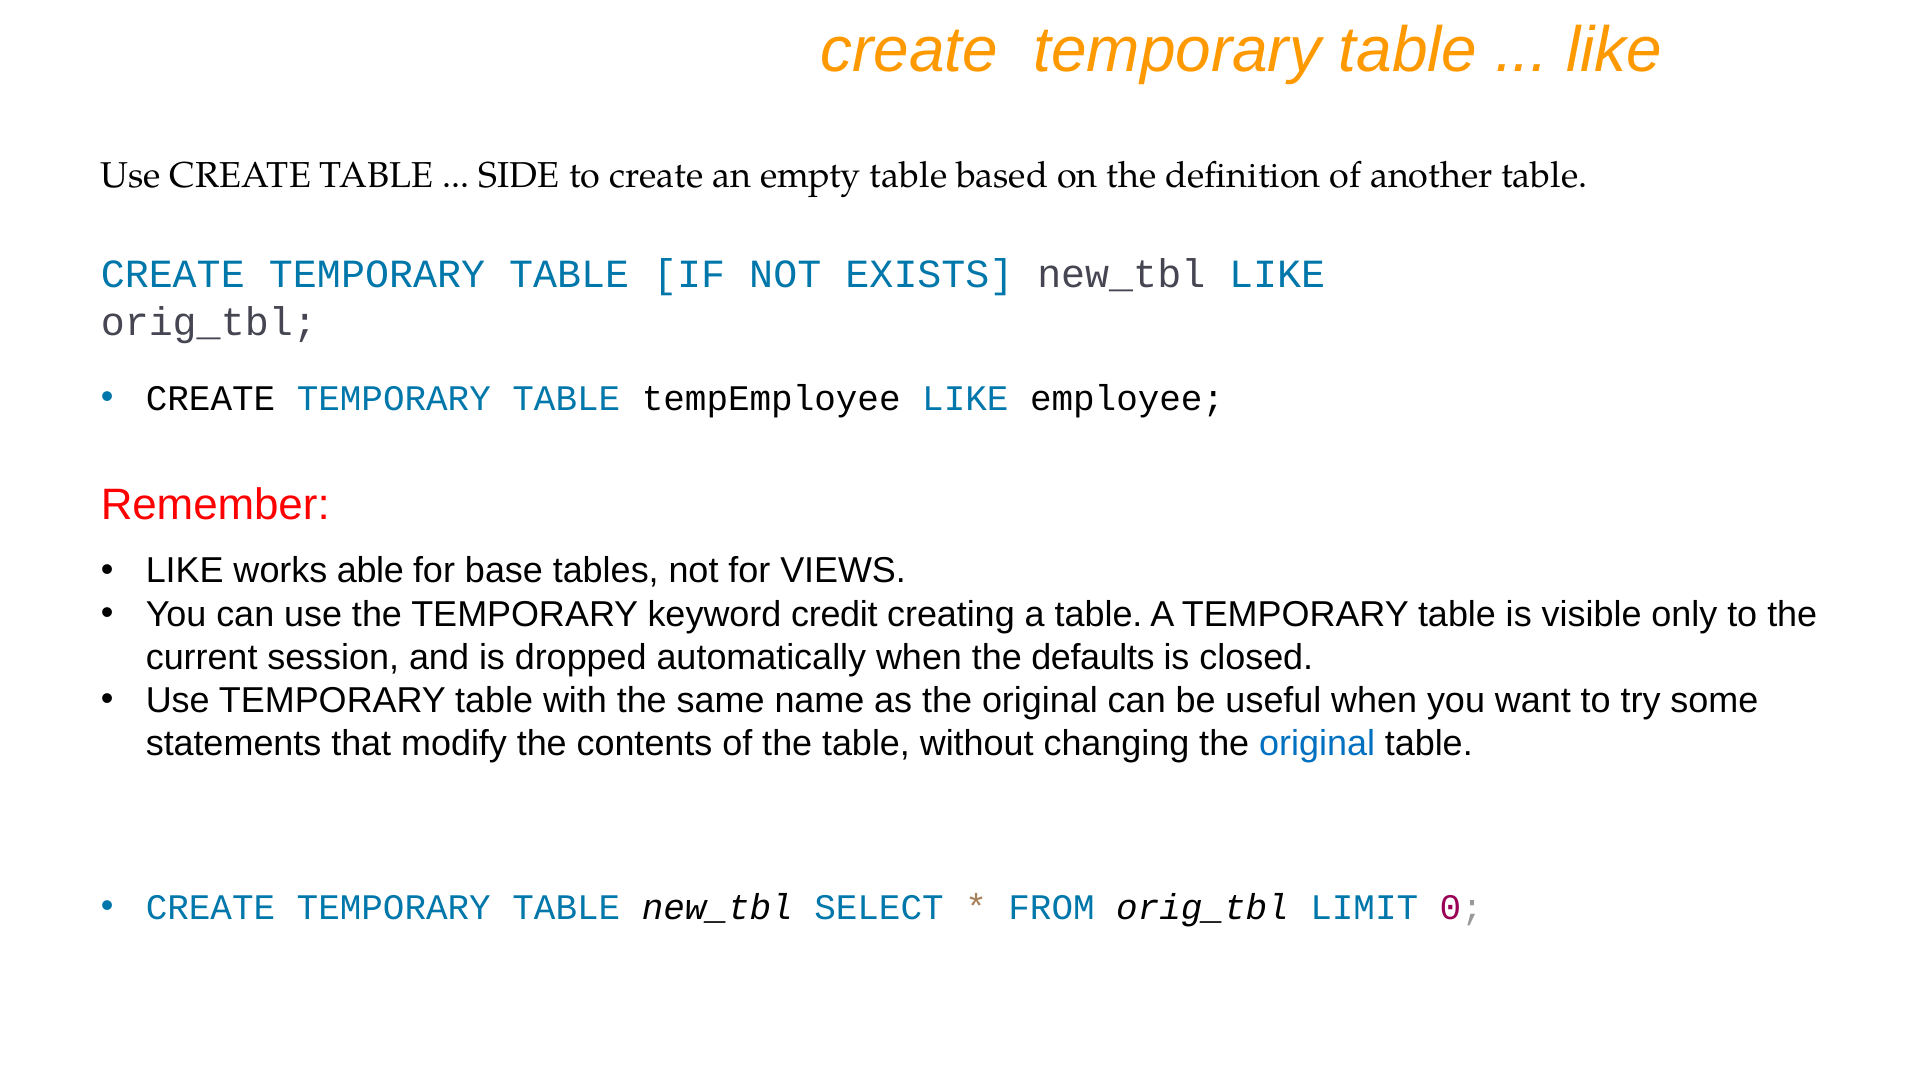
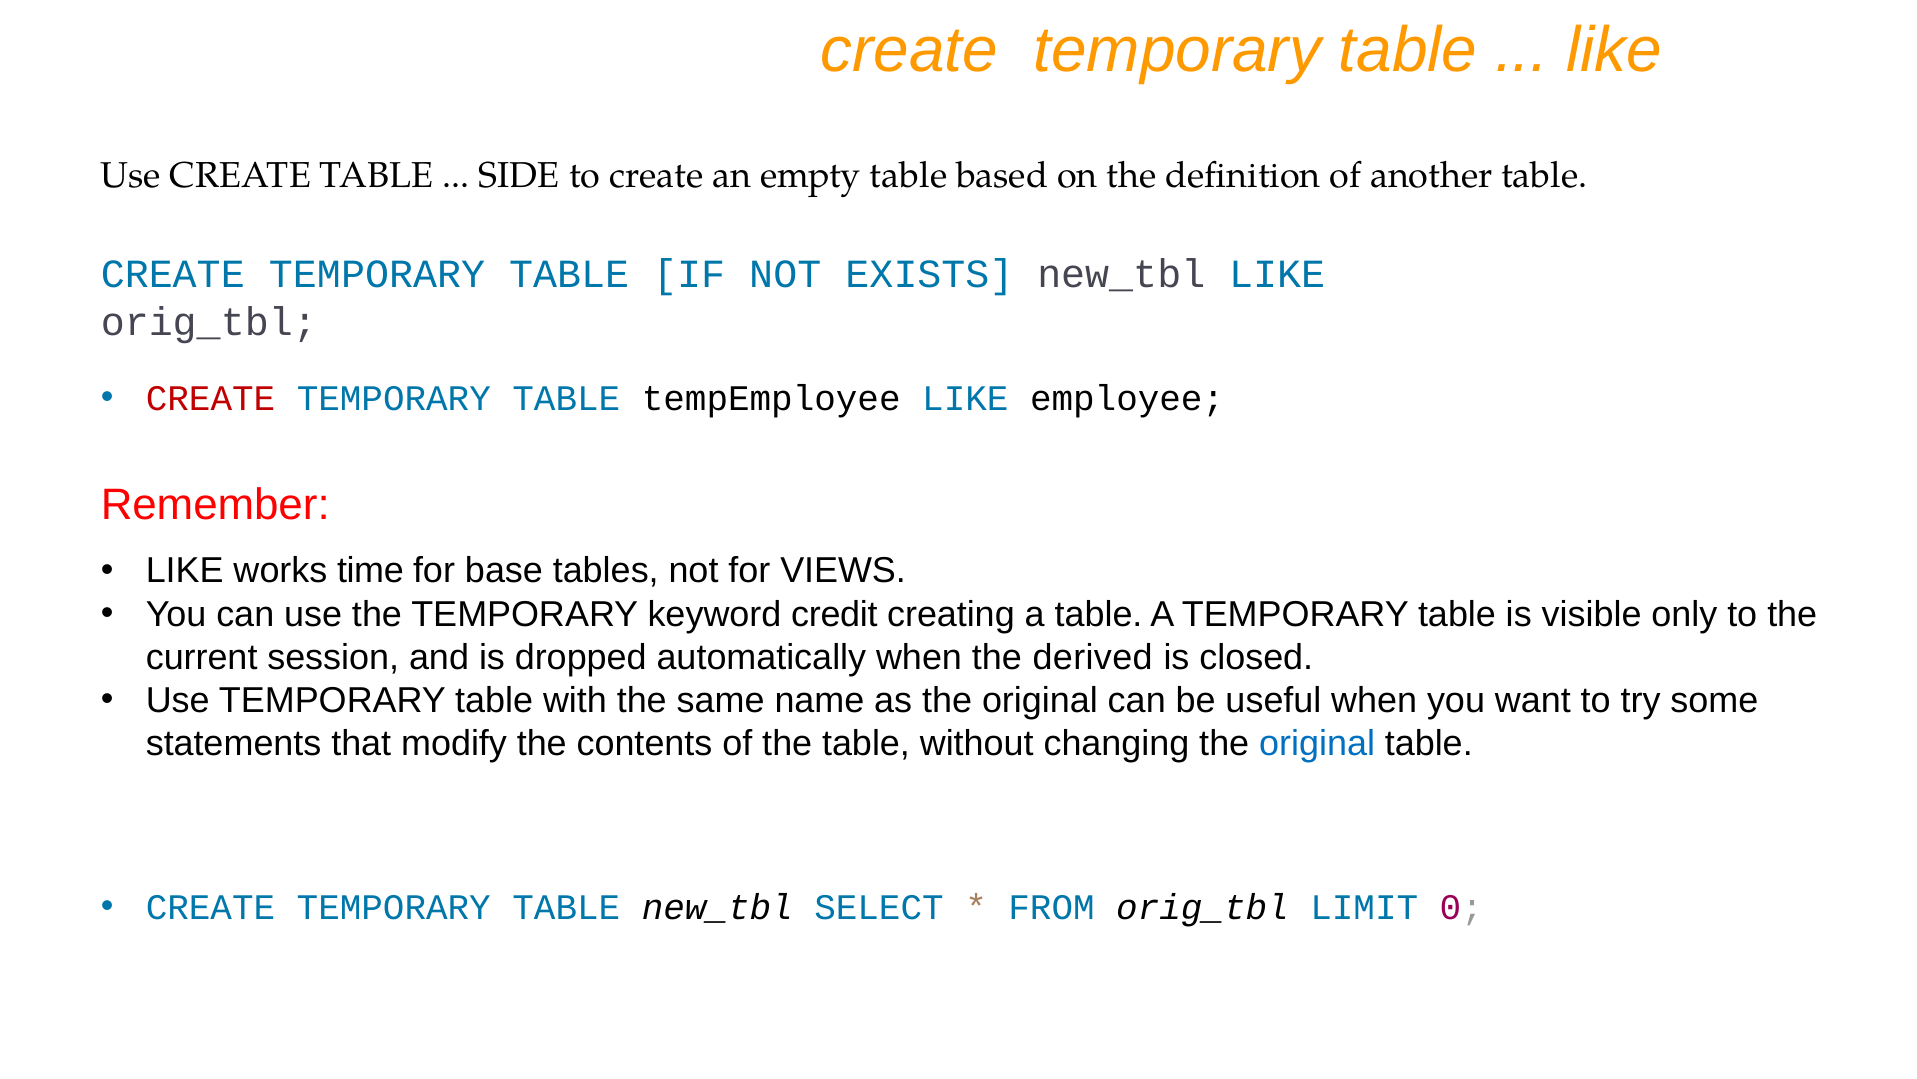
CREATE colour: black -> red (211, 398)
able: able -> time (370, 571)
defaults: defaults -> derived (1093, 657)
